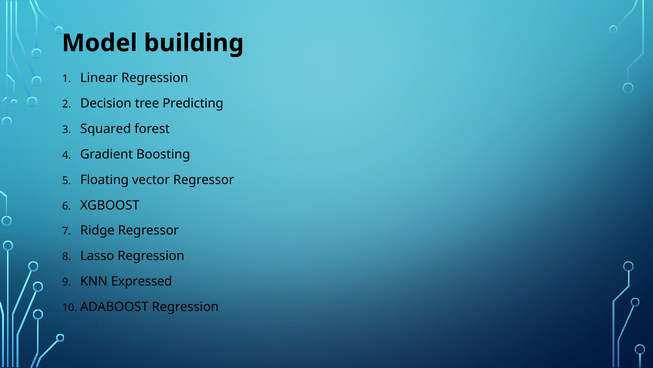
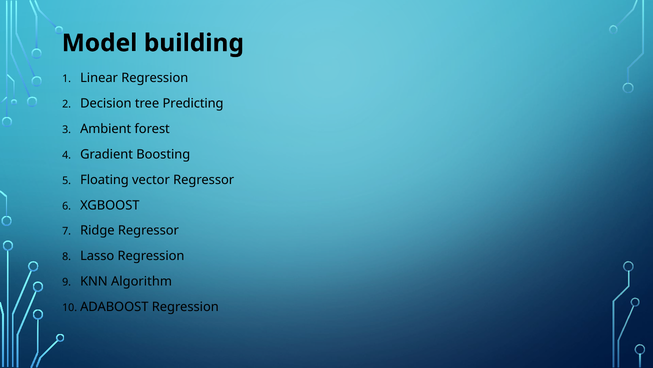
Squared: Squared -> Ambient (106, 129)
Expressed: Expressed -> Algorithm (142, 281)
